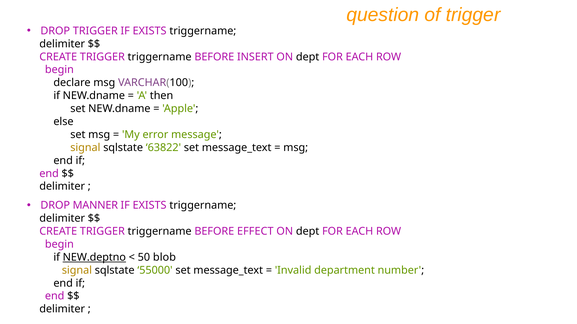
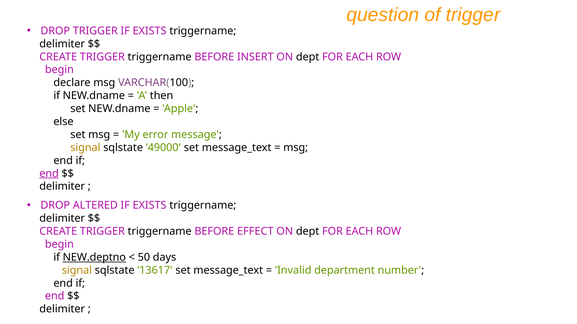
63822: 63822 -> 49000 (163, 148)
end underline: none -> present (49, 174)
MANNER: MANNER -> ALTERED (95, 206)
blob: blob -> days (165, 258)
55000: 55000 -> 13617 (155, 271)
